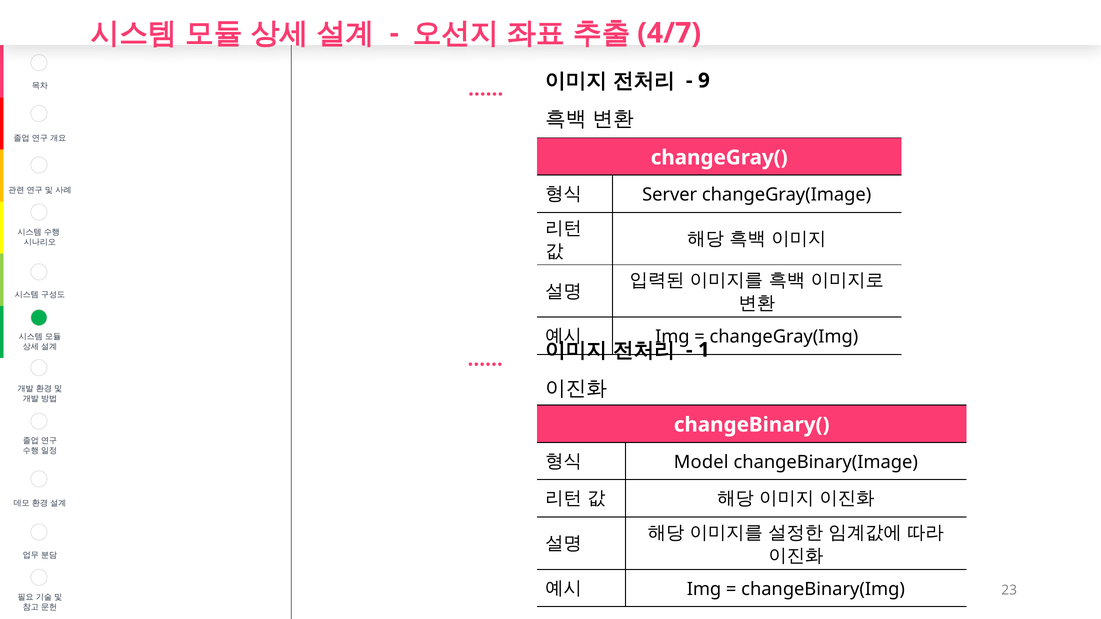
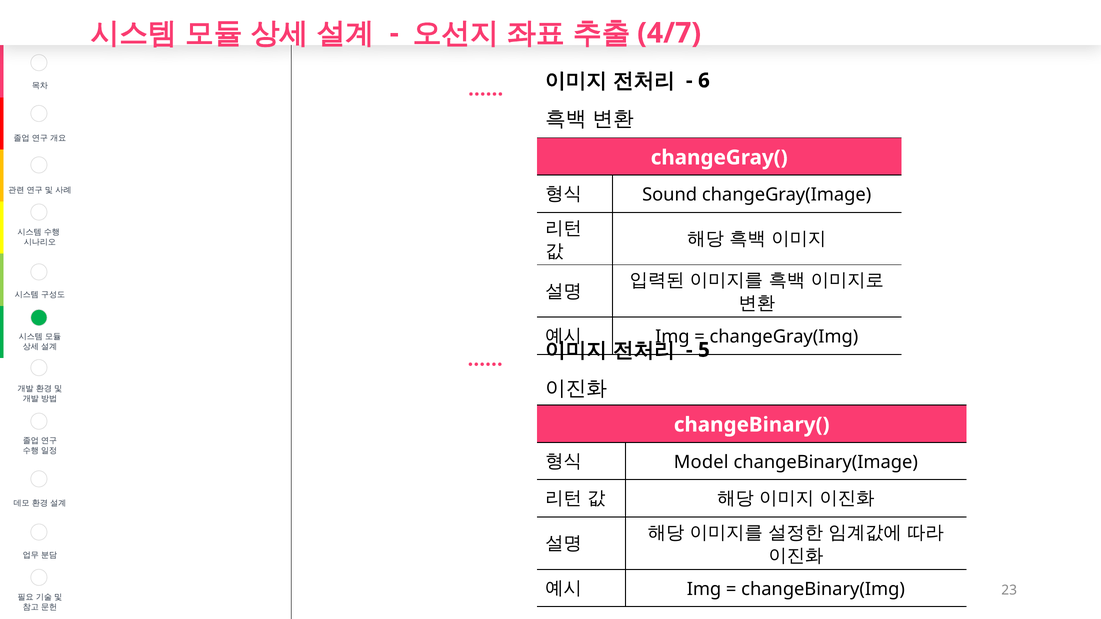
9: 9 -> 6 (704, 81)
Server: Server -> Sound (670, 195)
1: 1 -> 5 (704, 350)
